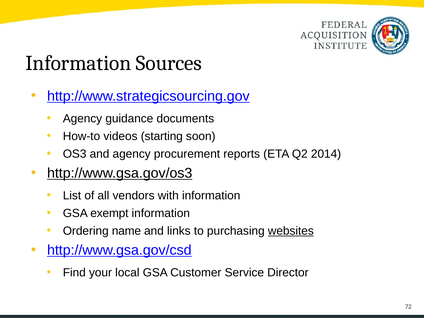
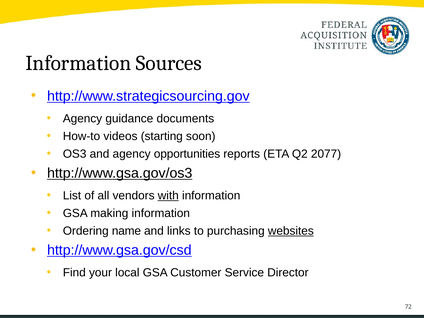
procurement: procurement -> opportunities (187, 154)
2014: 2014 -> 2077 (326, 154)
with underline: none -> present (168, 196)
exempt: exempt -> making (109, 213)
